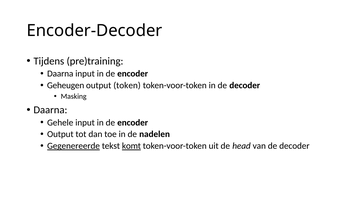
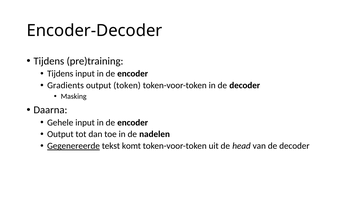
Daarna: Daarna -> Tijdens (60, 74)
Geheugen: Geheugen -> Gradients (66, 85)
komt underline: present -> none (131, 146)
